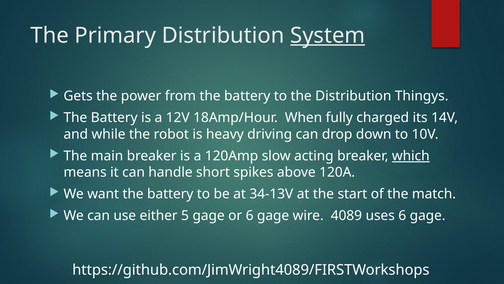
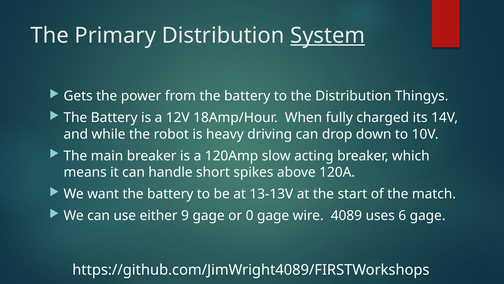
which underline: present -> none (411, 156)
34-13V: 34-13V -> 13-13V (271, 194)
5: 5 -> 9 (185, 215)
or 6: 6 -> 0 (250, 215)
